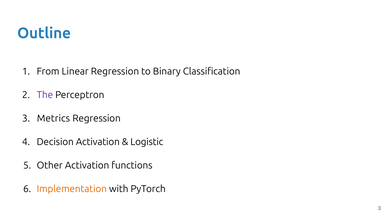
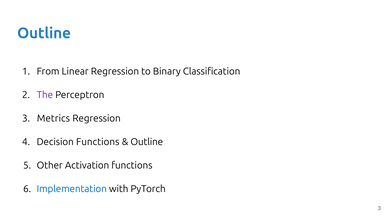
Decision Activation: Activation -> Functions (98, 141)
Logistic: Logistic -> Outline (147, 141)
Implementation colour: orange -> blue (72, 188)
